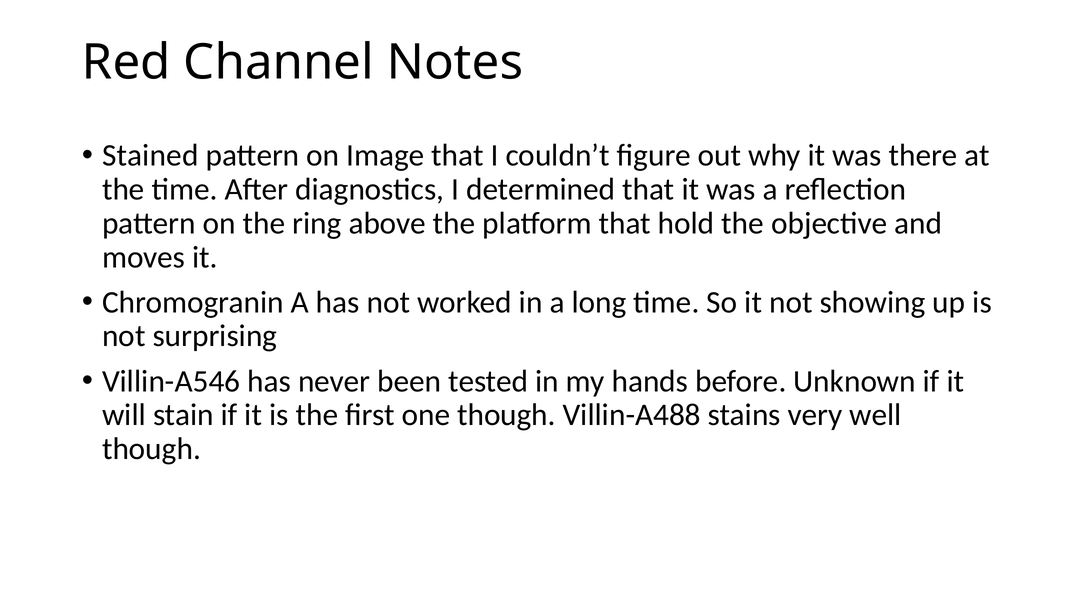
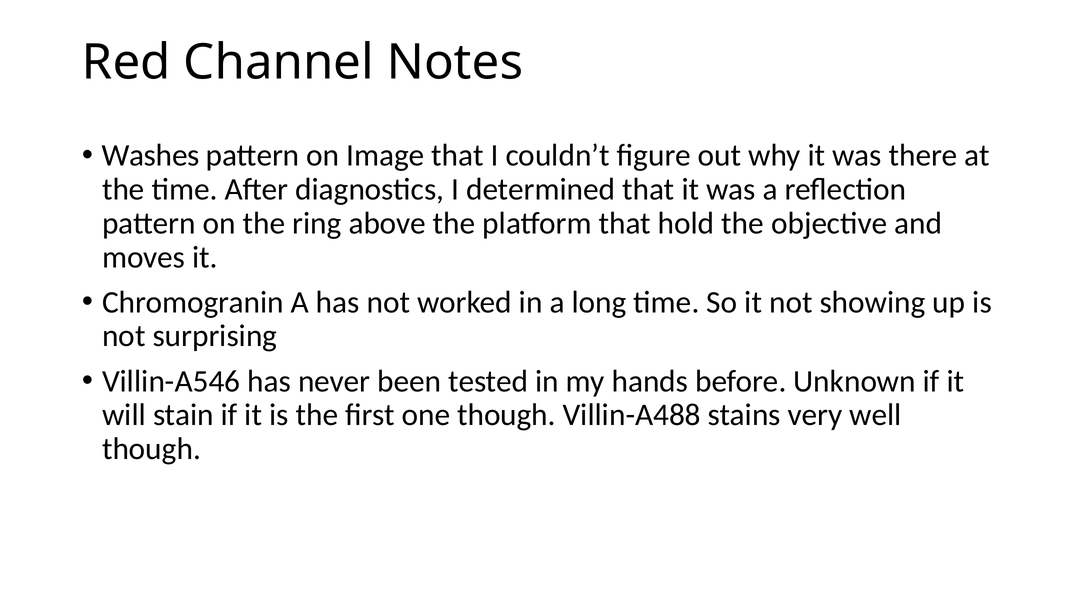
Stained: Stained -> Washes (151, 155)
